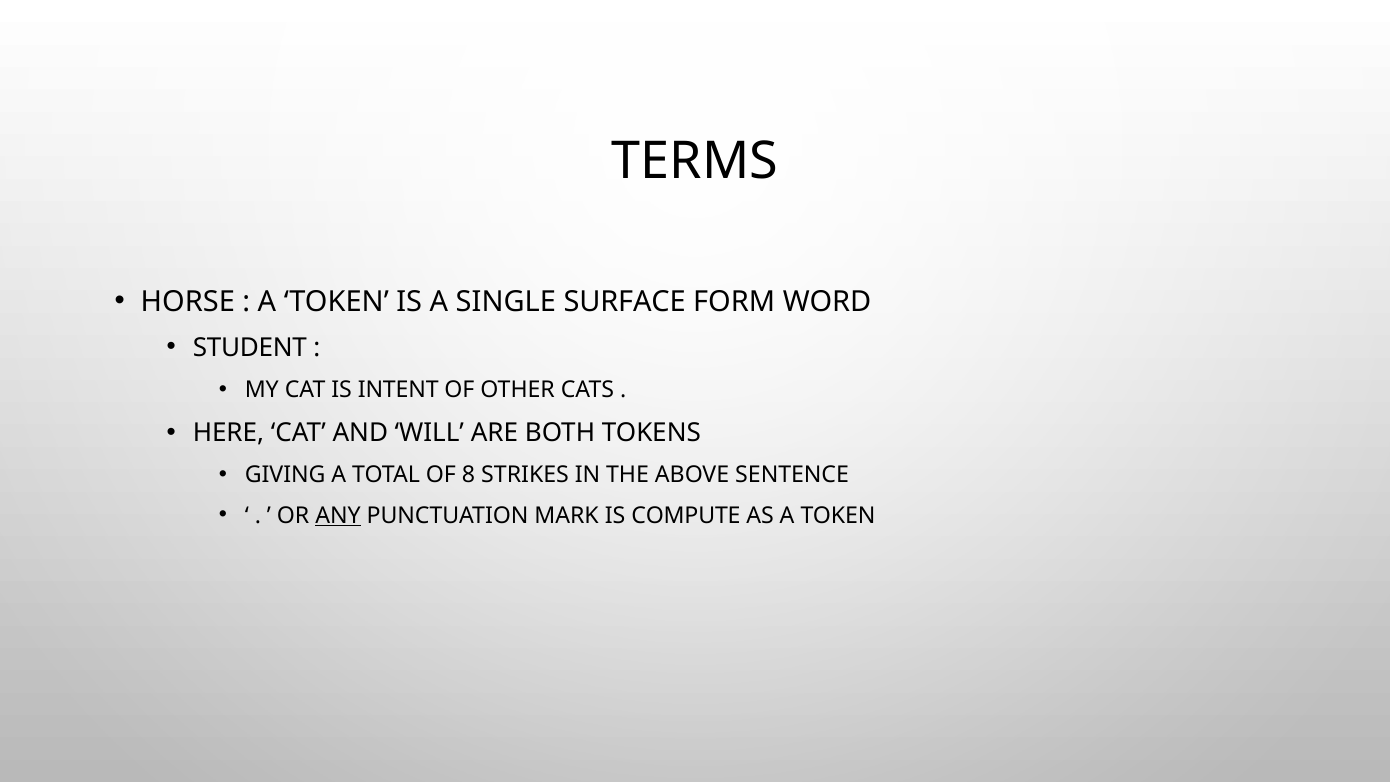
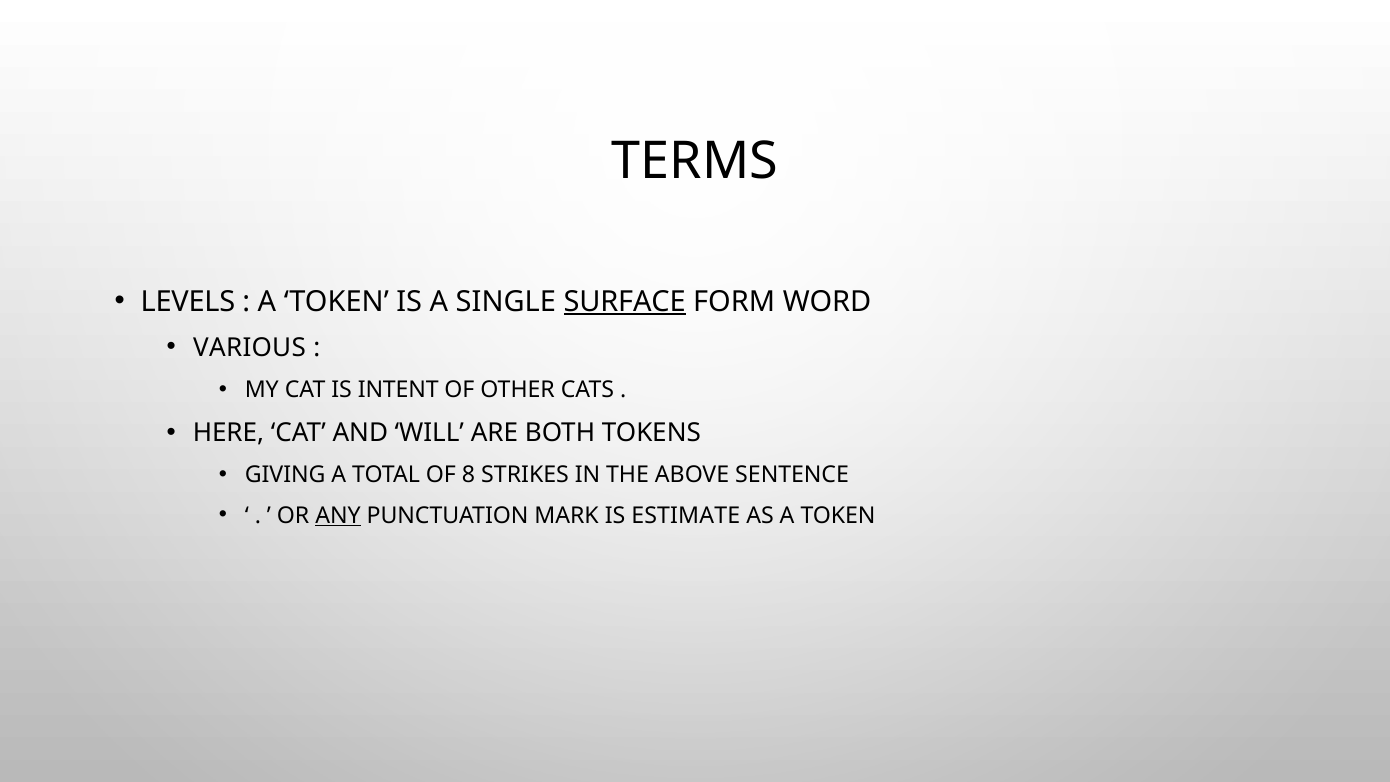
HORSE: HORSE -> LEVELS (188, 301)
SURFACE underline: none -> present (625, 301)
STUDENT: STUDENT -> VARIOUS (250, 348)
COMPUTE: COMPUTE -> ESTIMATE (686, 516)
